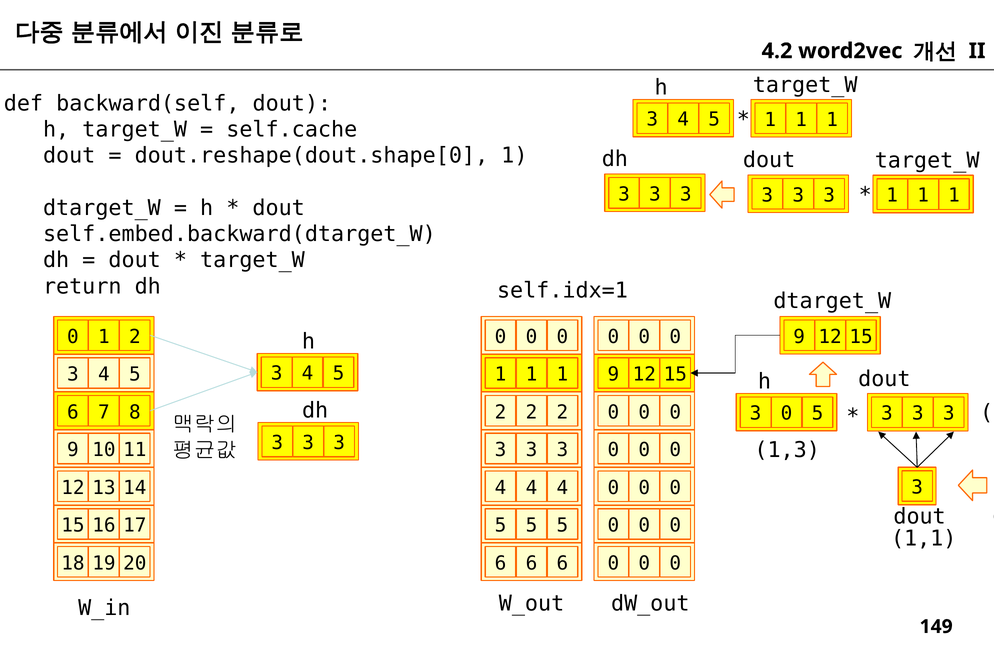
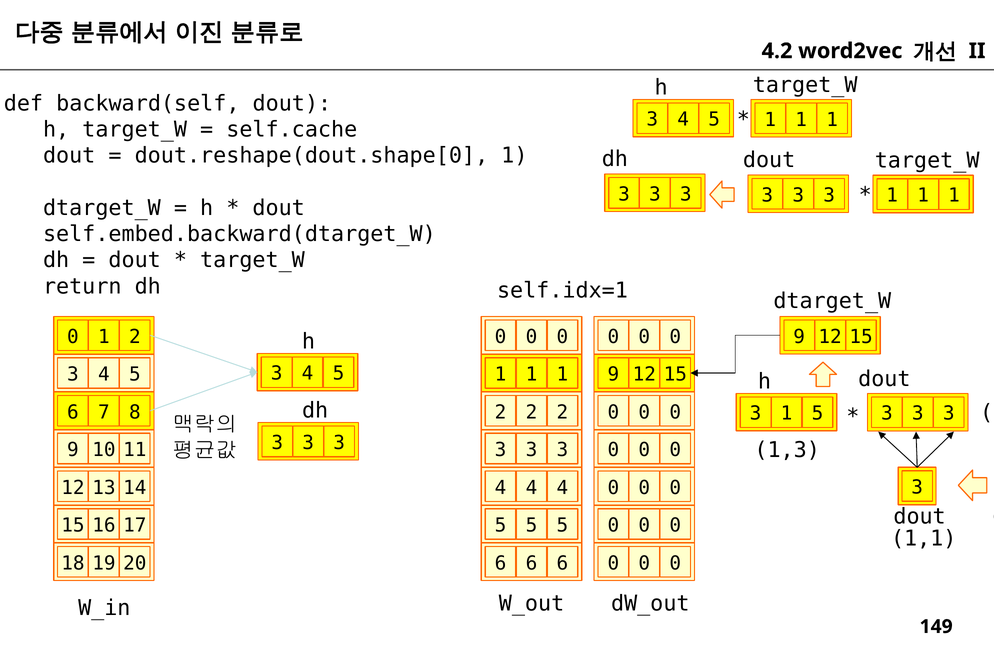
3 0: 0 -> 1 (787, 413)
